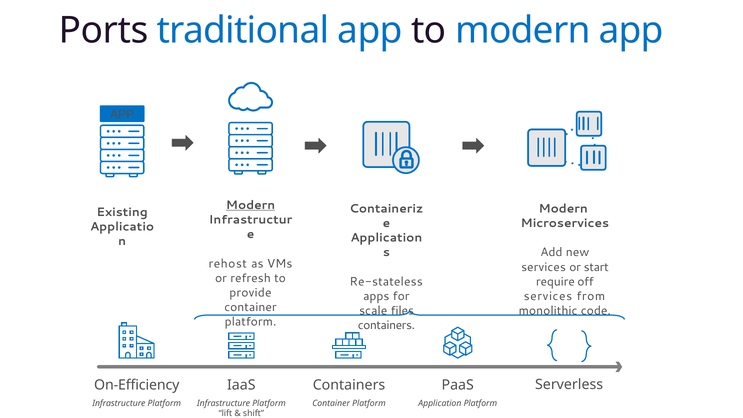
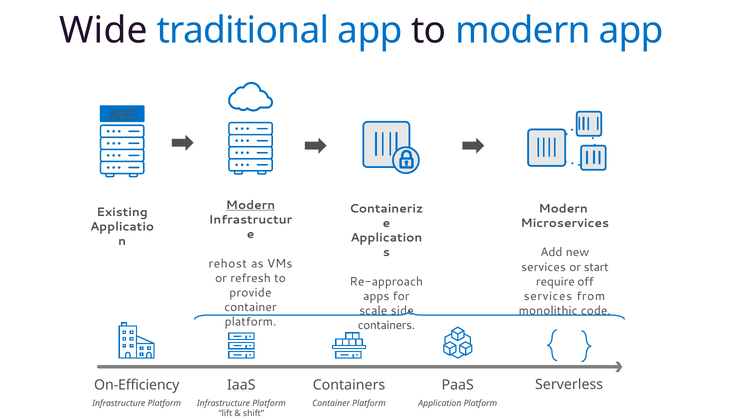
Ports: Ports -> Wide (103, 30)
APP underline: none -> present (122, 115)
Re-stateless: Re-stateless -> Re-approach (386, 282)
files: files -> side (402, 311)
